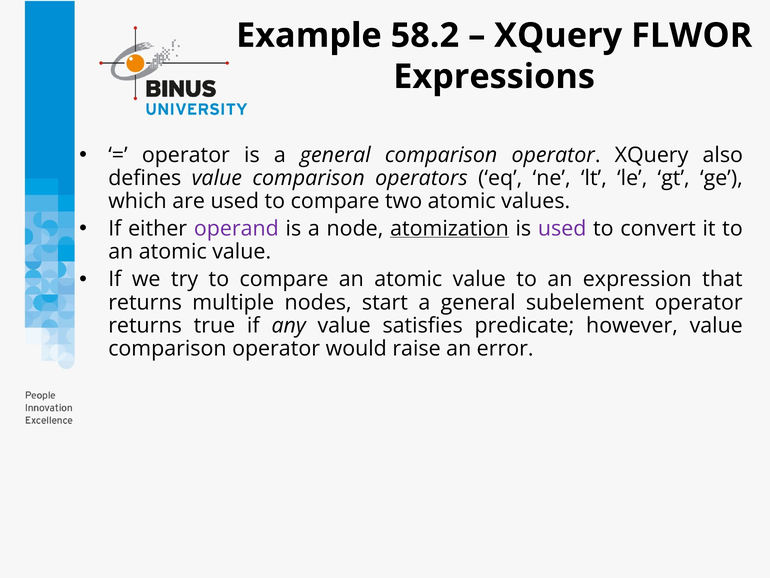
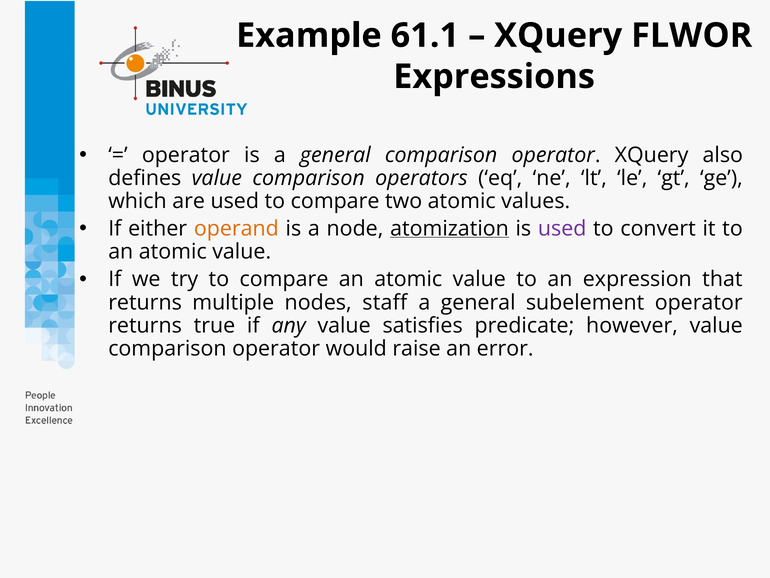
58.2: 58.2 -> 61.1 (425, 36)
operand colour: purple -> orange (236, 229)
start: start -> staff (385, 302)
